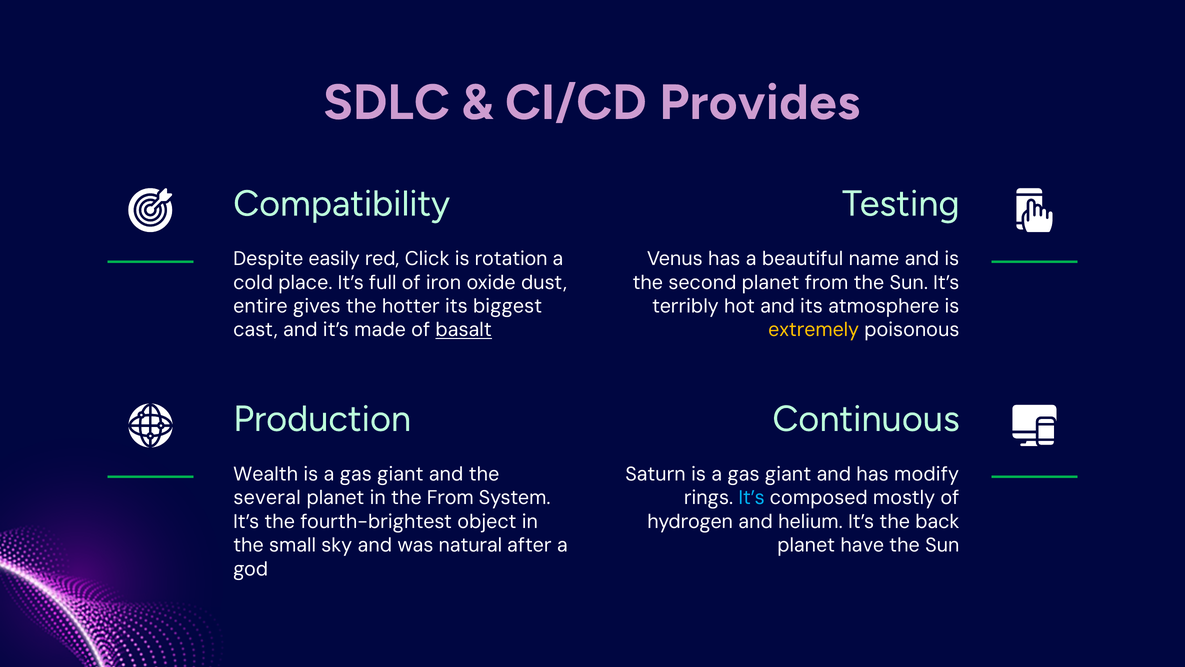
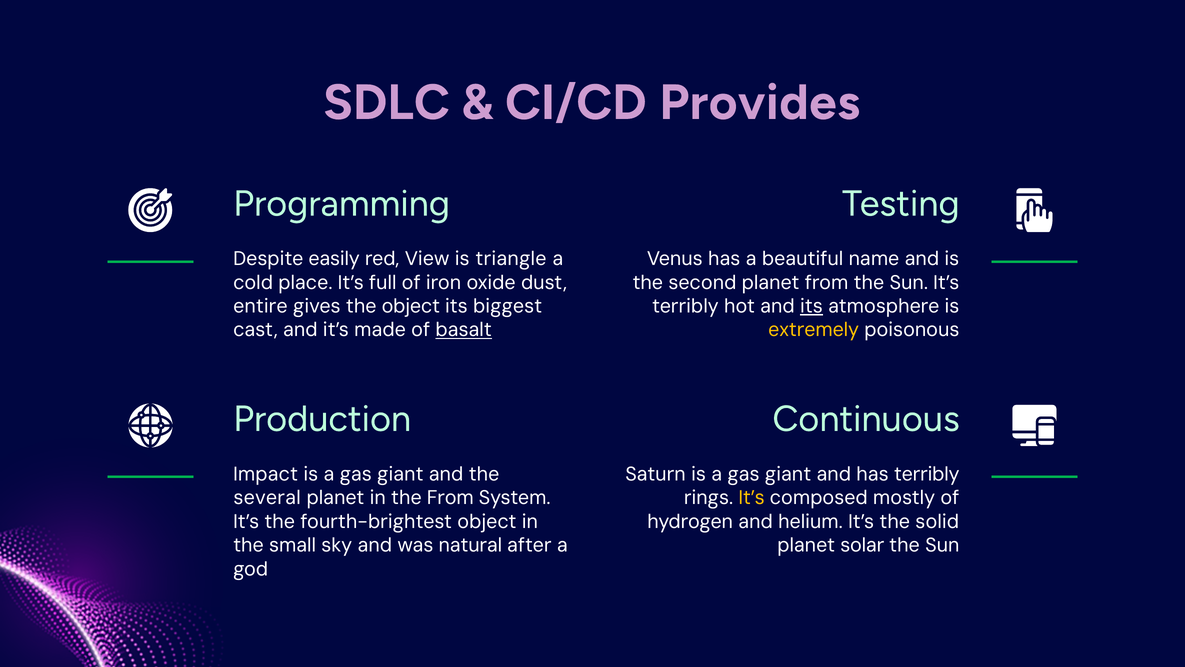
Compatibility: Compatibility -> Programming (342, 204)
Click: Click -> View (427, 259)
rotation: rotation -> triangle (511, 259)
the hotter: hotter -> object (411, 306)
its underline: none -> present (811, 306)
Wealth: Wealth -> Impact (266, 474)
has modify: modify -> terribly (927, 474)
It’s colour: light blue -> yellow (752, 498)
back: back -> solid (937, 521)
have: have -> solar (862, 545)
